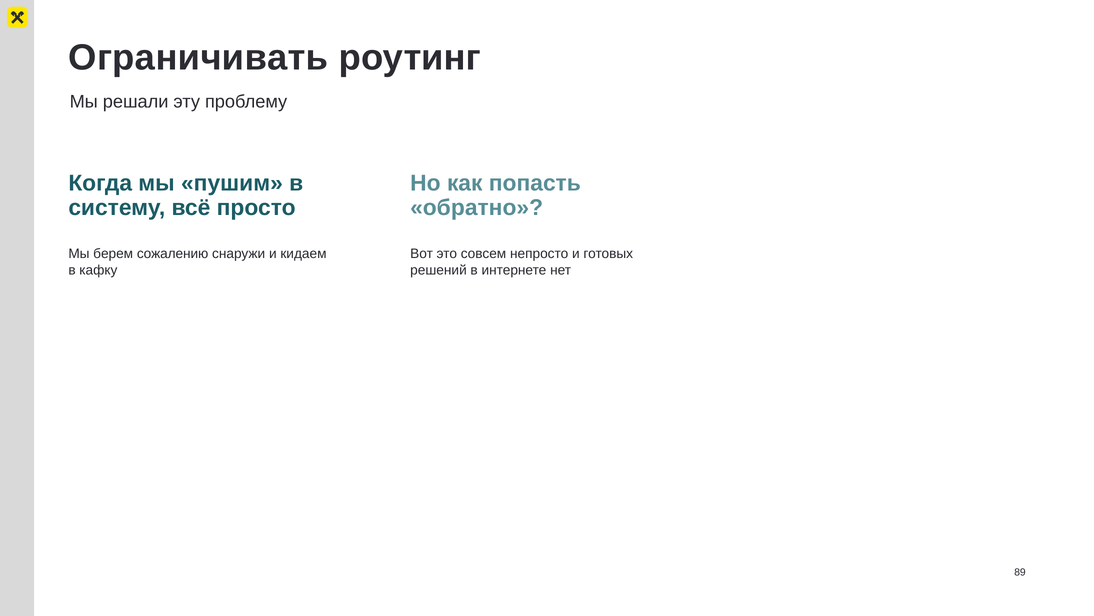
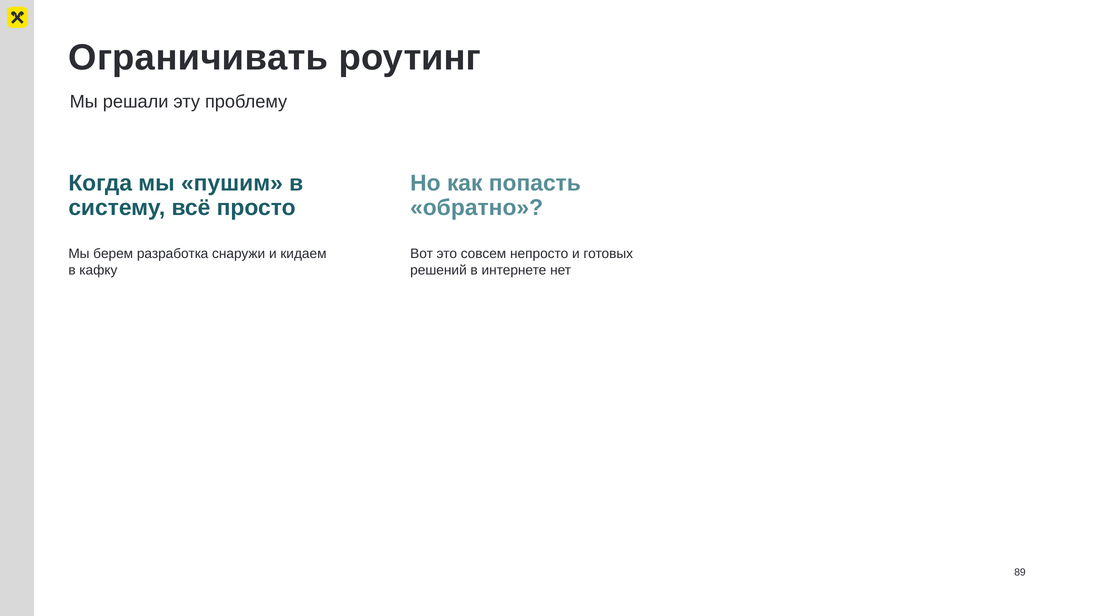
сожалению: сожалению -> разработка (173, 254)
